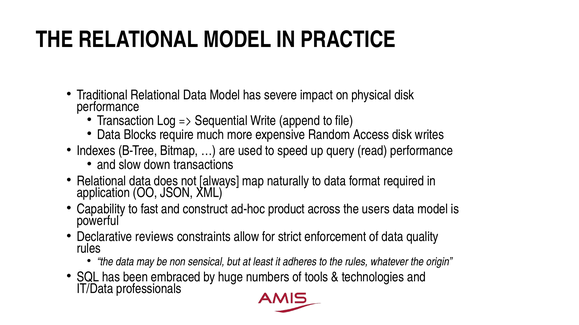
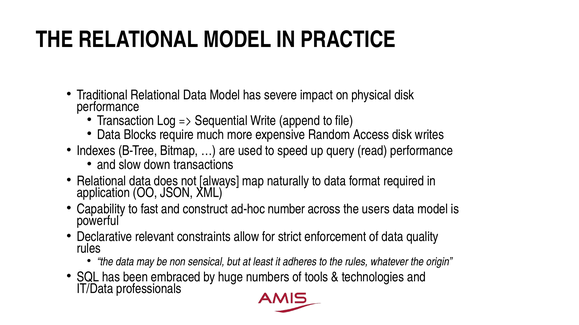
product: product -> number (286, 209)
reviews: reviews -> relevant (155, 237)
